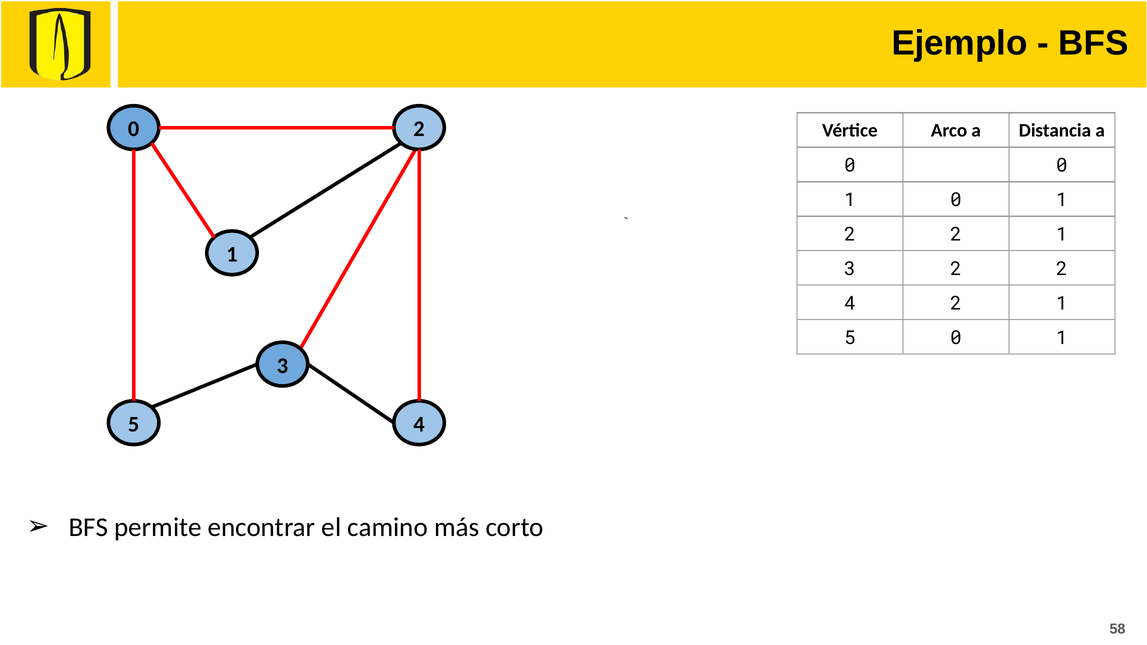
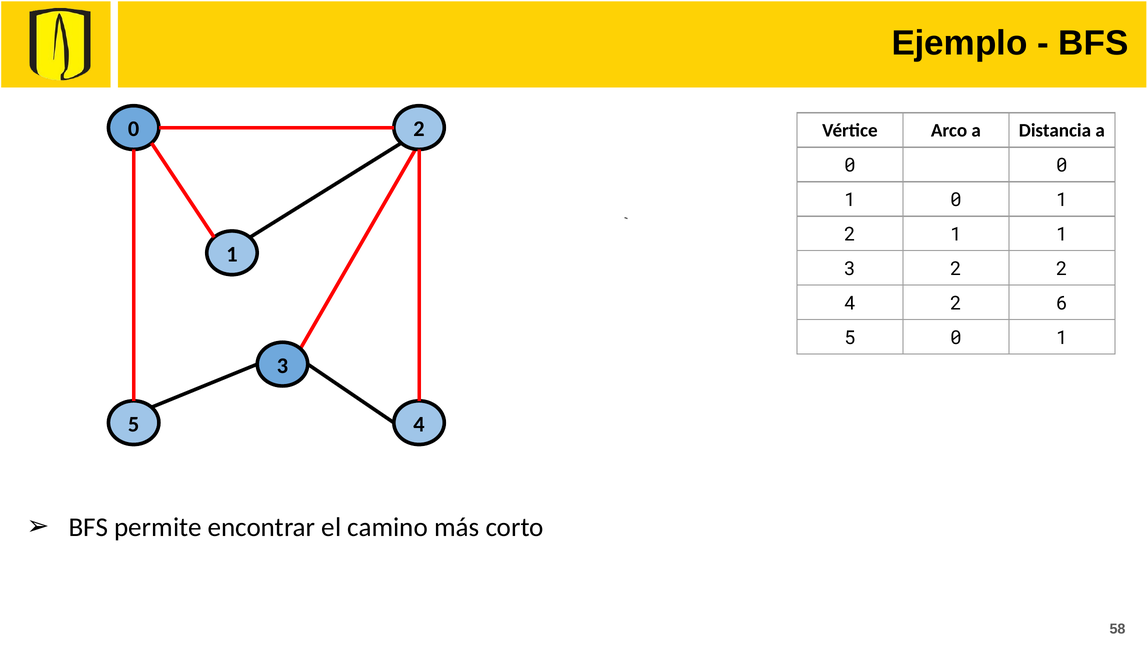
2: 2 -> 1 (956, 235)
4 2 1: 1 -> 6 (1062, 304)
